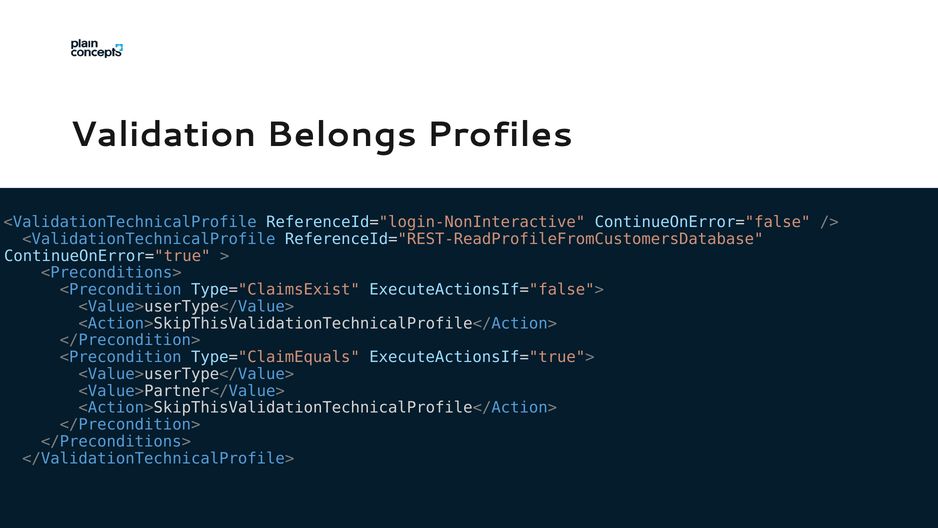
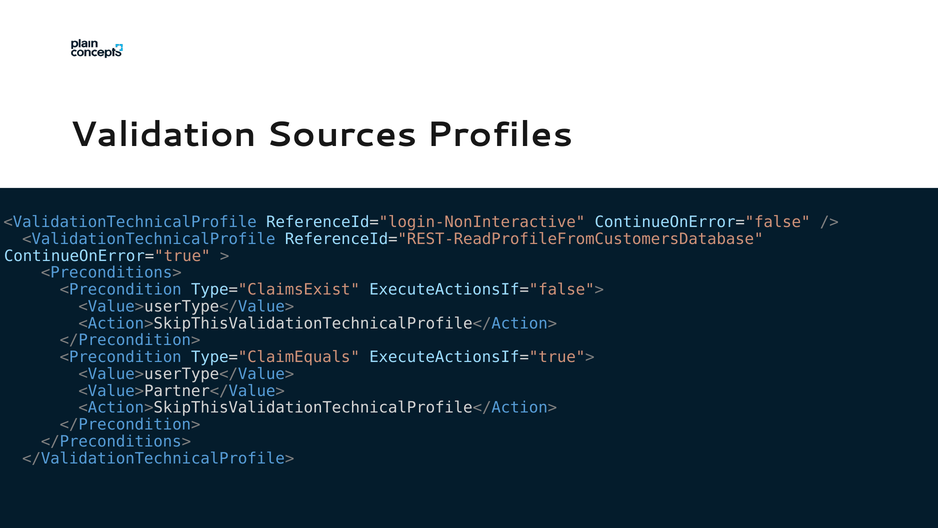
Belongs: Belongs -> Sources (342, 135)
